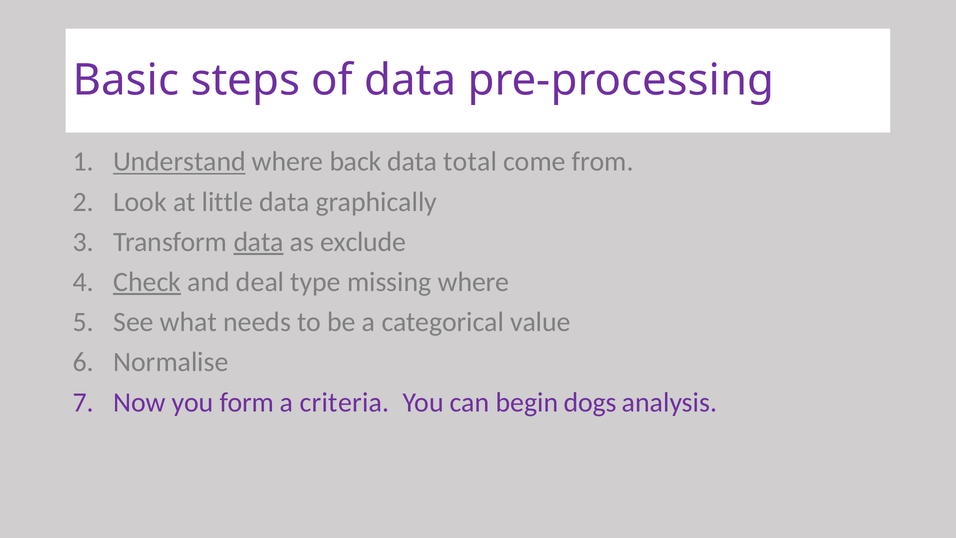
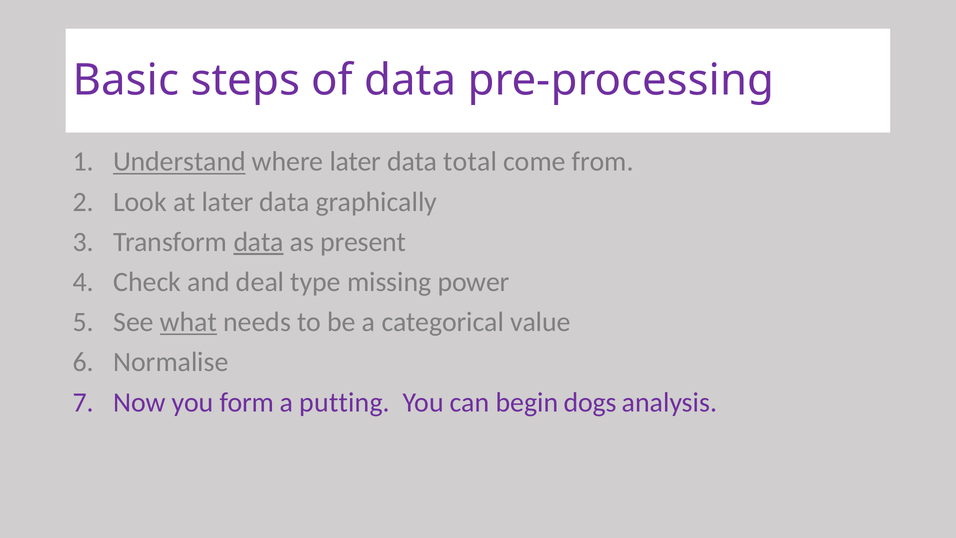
where back: back -> later (355, 162)
at little: little -> later (228, 202)
exclude: exclude -> present (363, 242)
Check underline: present -> none (147, 282)
missing where: where -> power (474, 282)
what underline: none -> present (188, 322)
criteria: criteria -> putting (345, 402)
